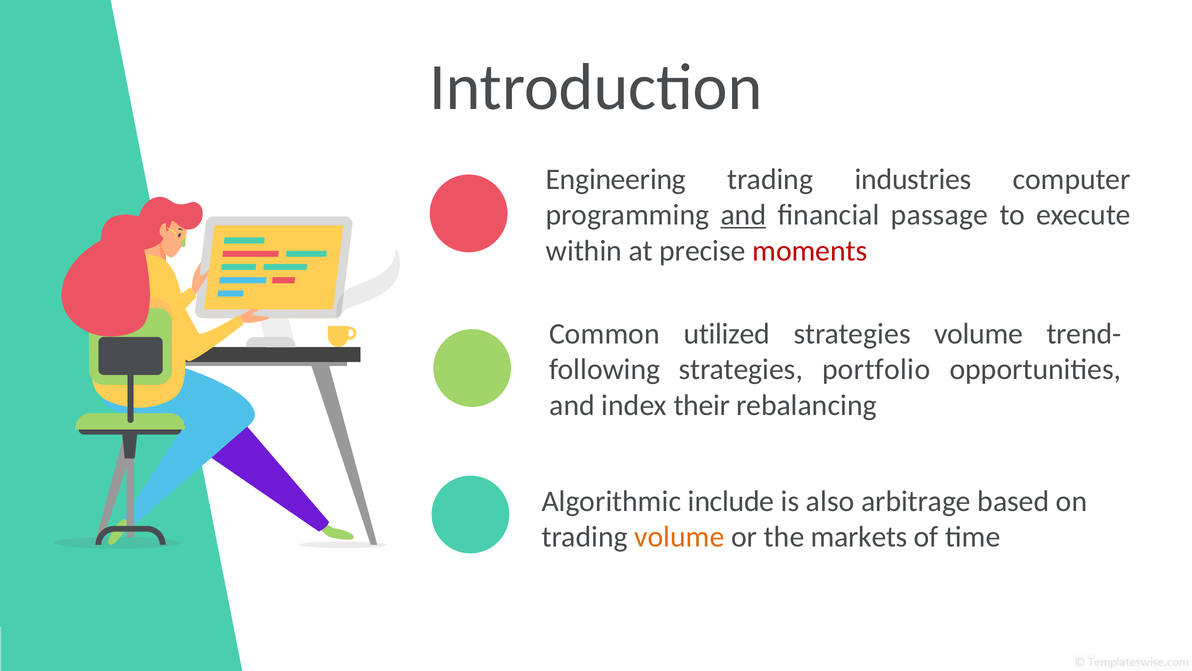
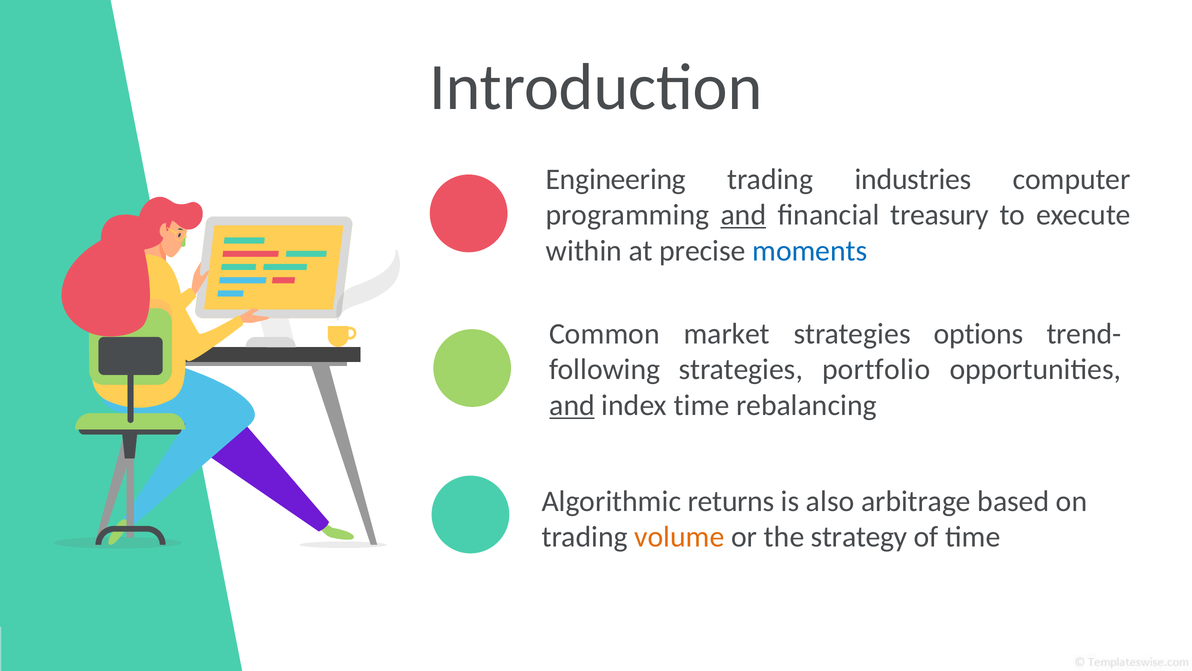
passage: passage -> treasury (940, 215)
moments colour: red -> blue (810, 251)
utilized: utilized -> market (727, 334)
strategies volume: volume -> options (979, 334)
and underline: none -> present (572, 405)
index their: their -> time (701, 405)
include: include -> returns (731, 501)
markets: markets -> strategy (859, 537)
